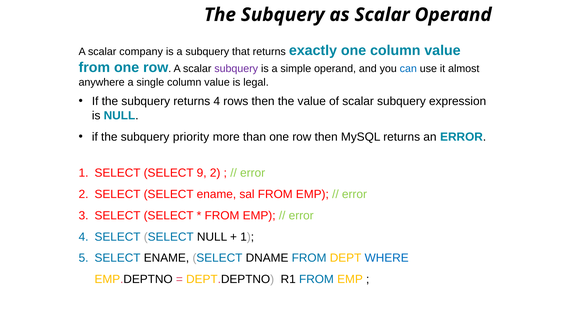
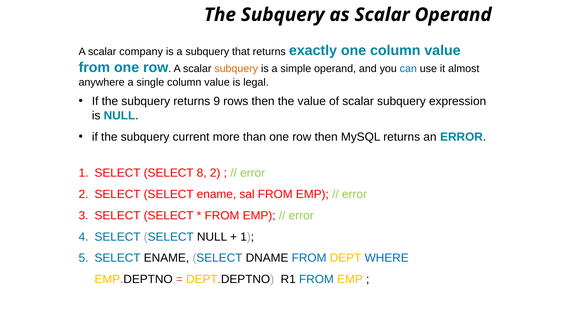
subquery colour: purple -> orange (236, 69)
returns 4: 4 -> 9 (217, 101)
priority: priority -> current (191, 137)
9: 9 -> 8 (202, 173)
